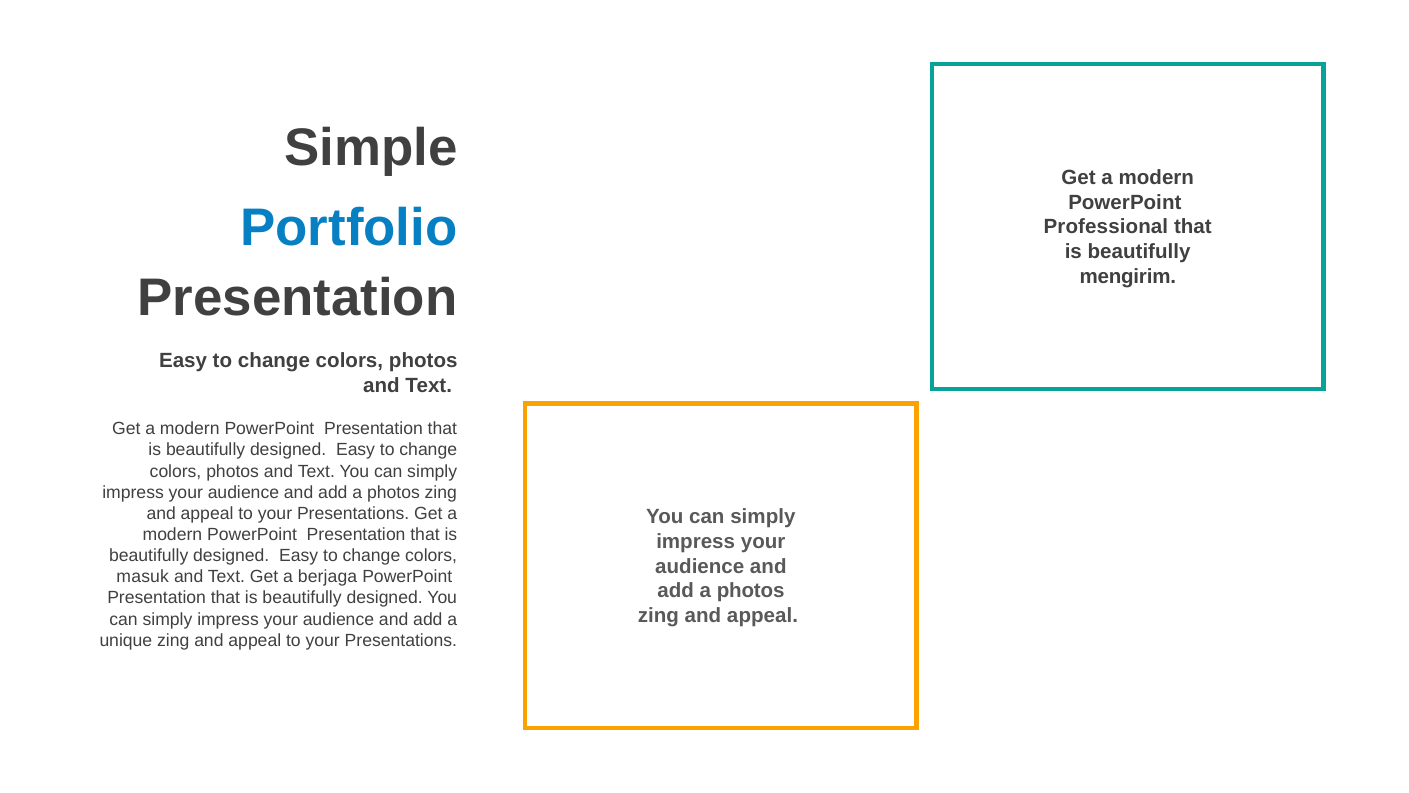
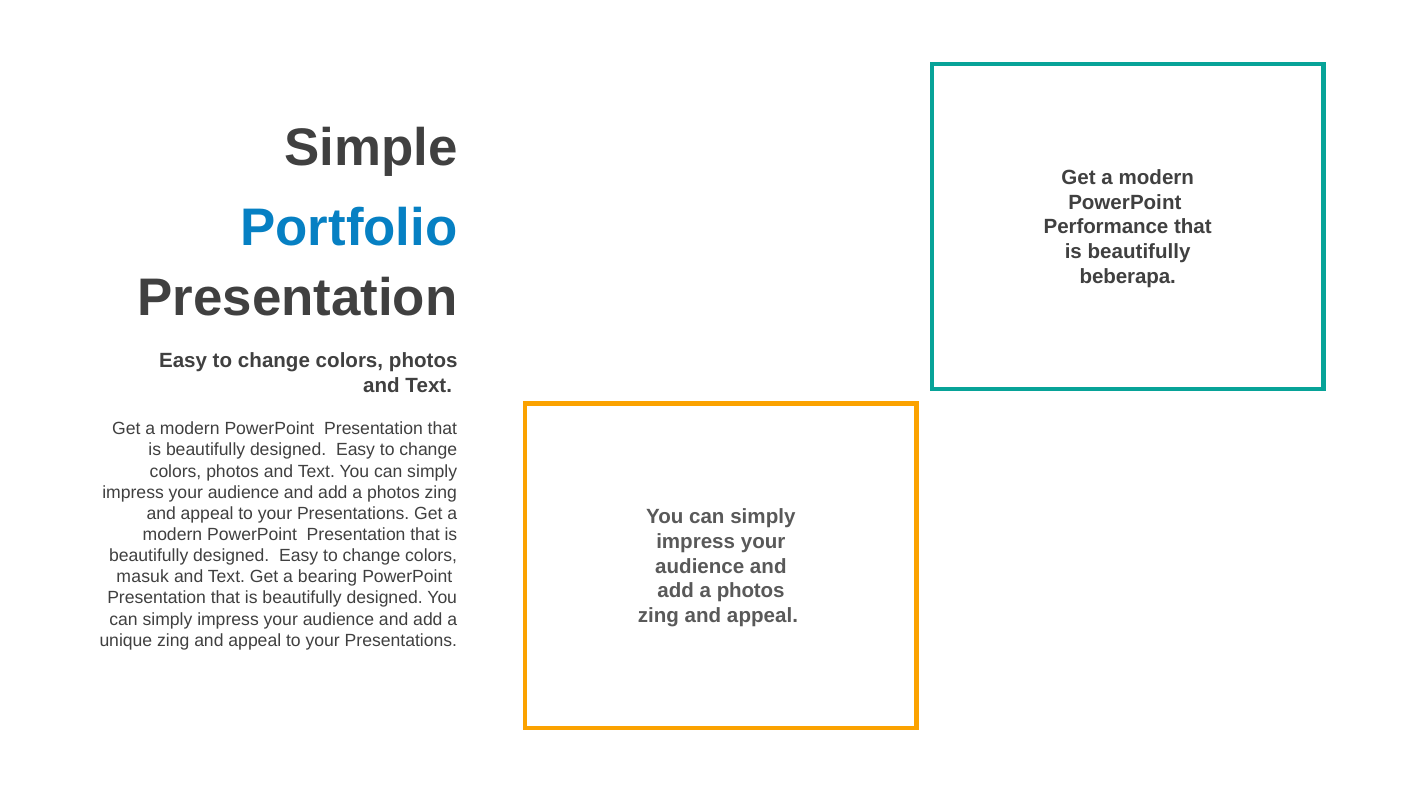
Professional: Professional -> Performance (1106, 227)
mengirim: mengirim -> beberapa (1128, 276)
berjaga: berjaga -> bearing (328, 577)
